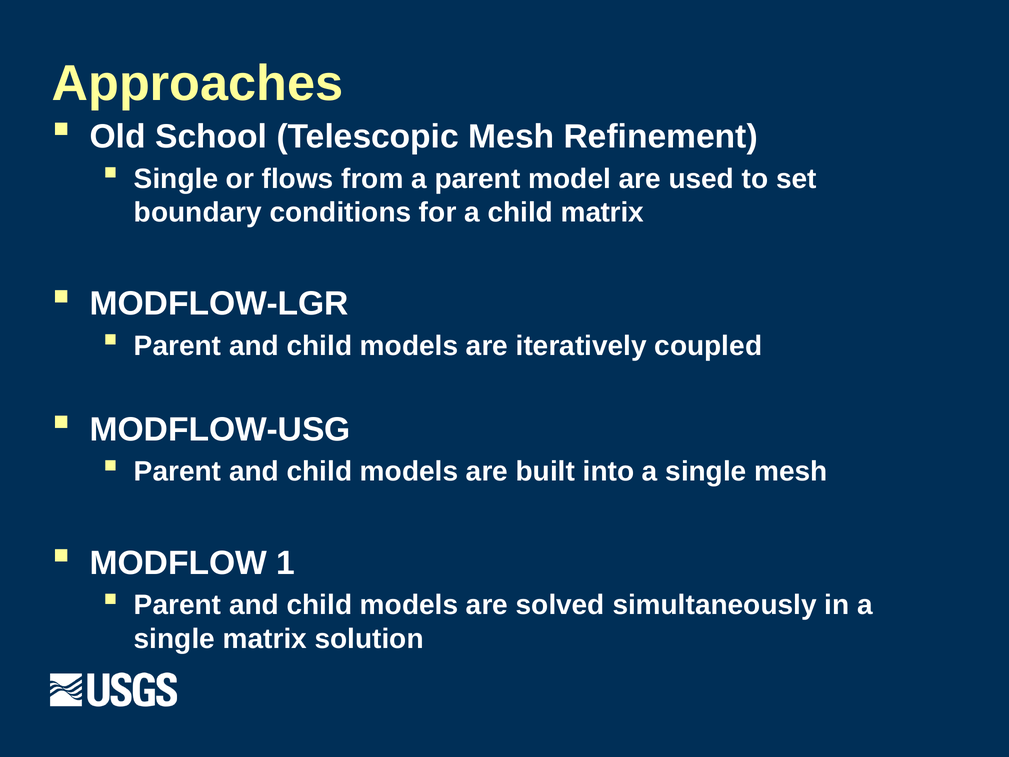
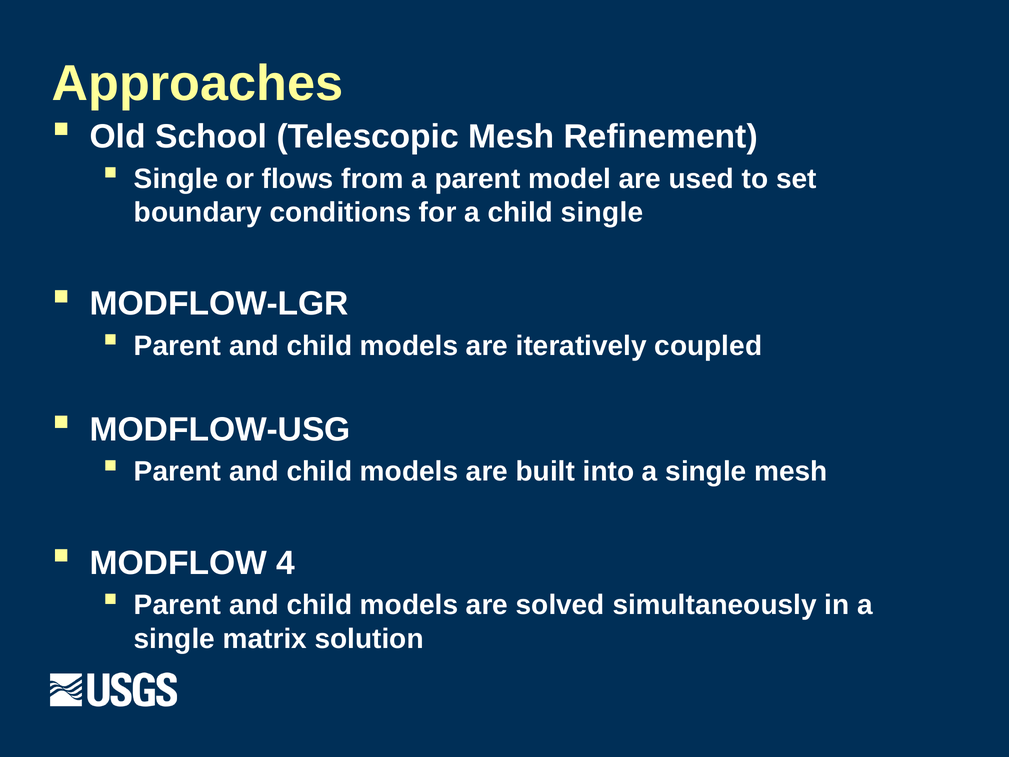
child matrix: matrix -> single (602, 213)
1: 1 -> 4 (286, 563)
